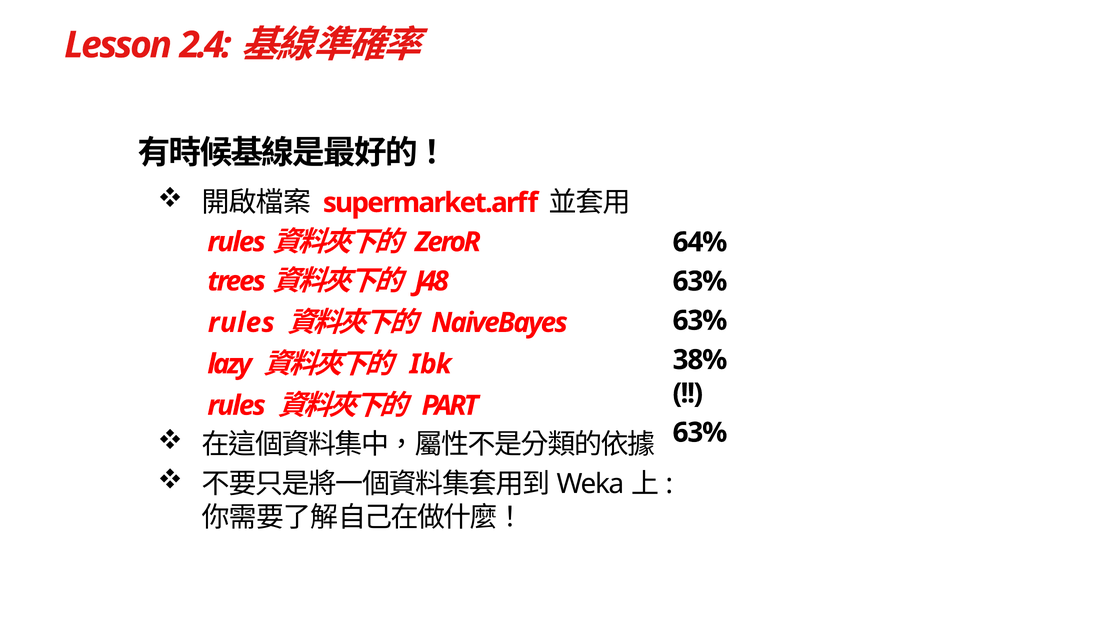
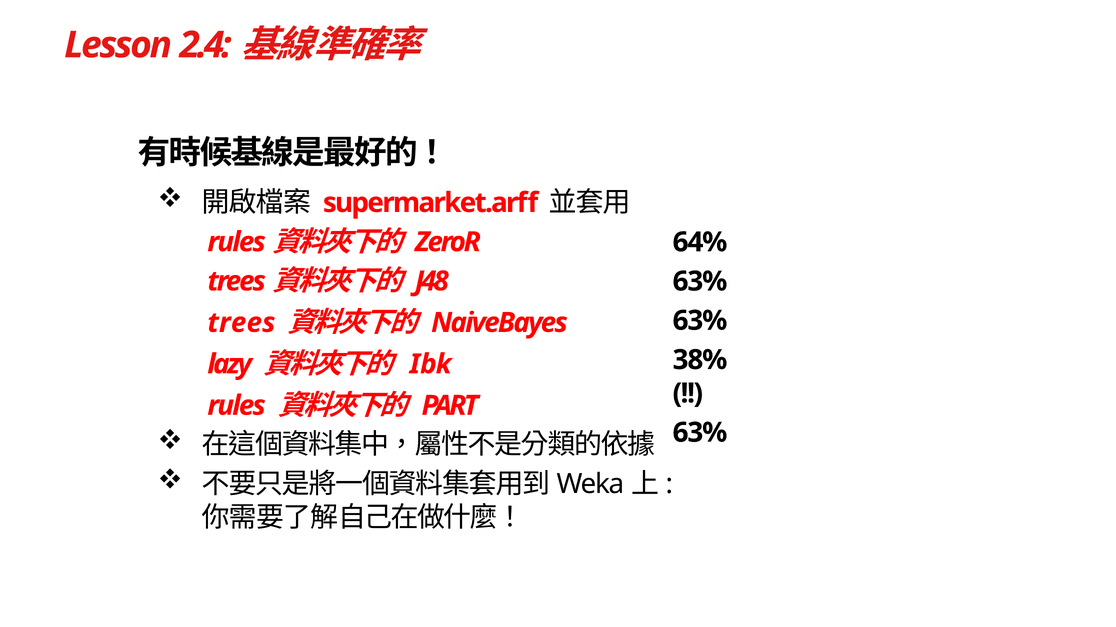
rules: rules -> trees (241, 323)
